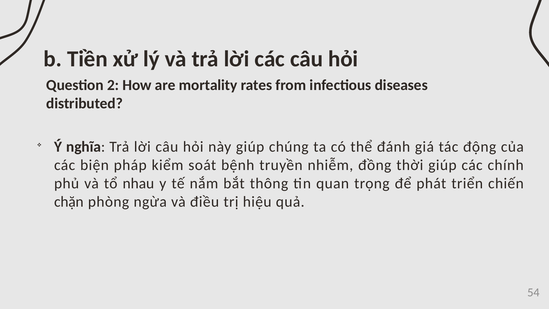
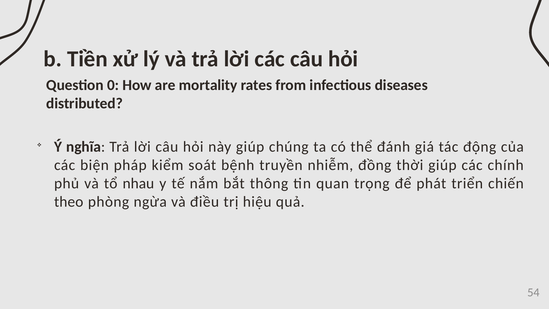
2: 2 -> 0 (113, 85)
chặn: chặn -> theo (69, 202)
